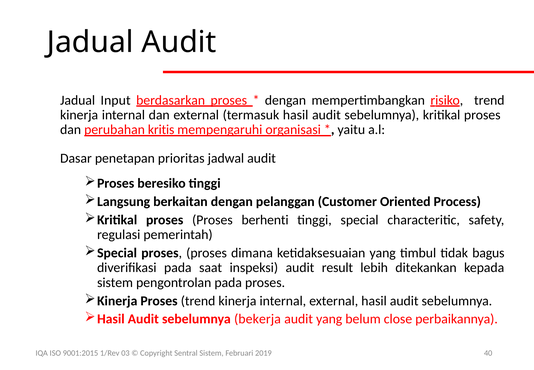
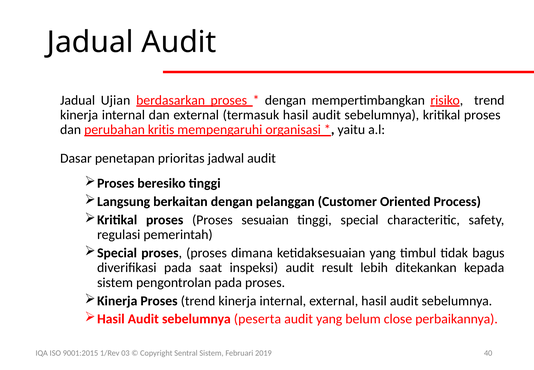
Input: Input -> Ujian (116, 100)
berhenti: berhenti -> sesuaian (265, 220)
bekerja: bekerja -> peserta (257, 319)
